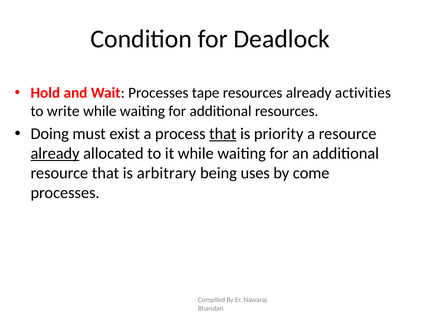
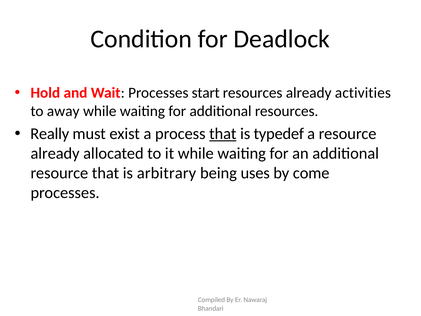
tape: tape -> start (206, 93)
write: write -> away (63, 111)
Doing: Doing -> Really (50, 134)
priority: priority -> typedef (279, 134)
already underline: present -> none (55, 153)
